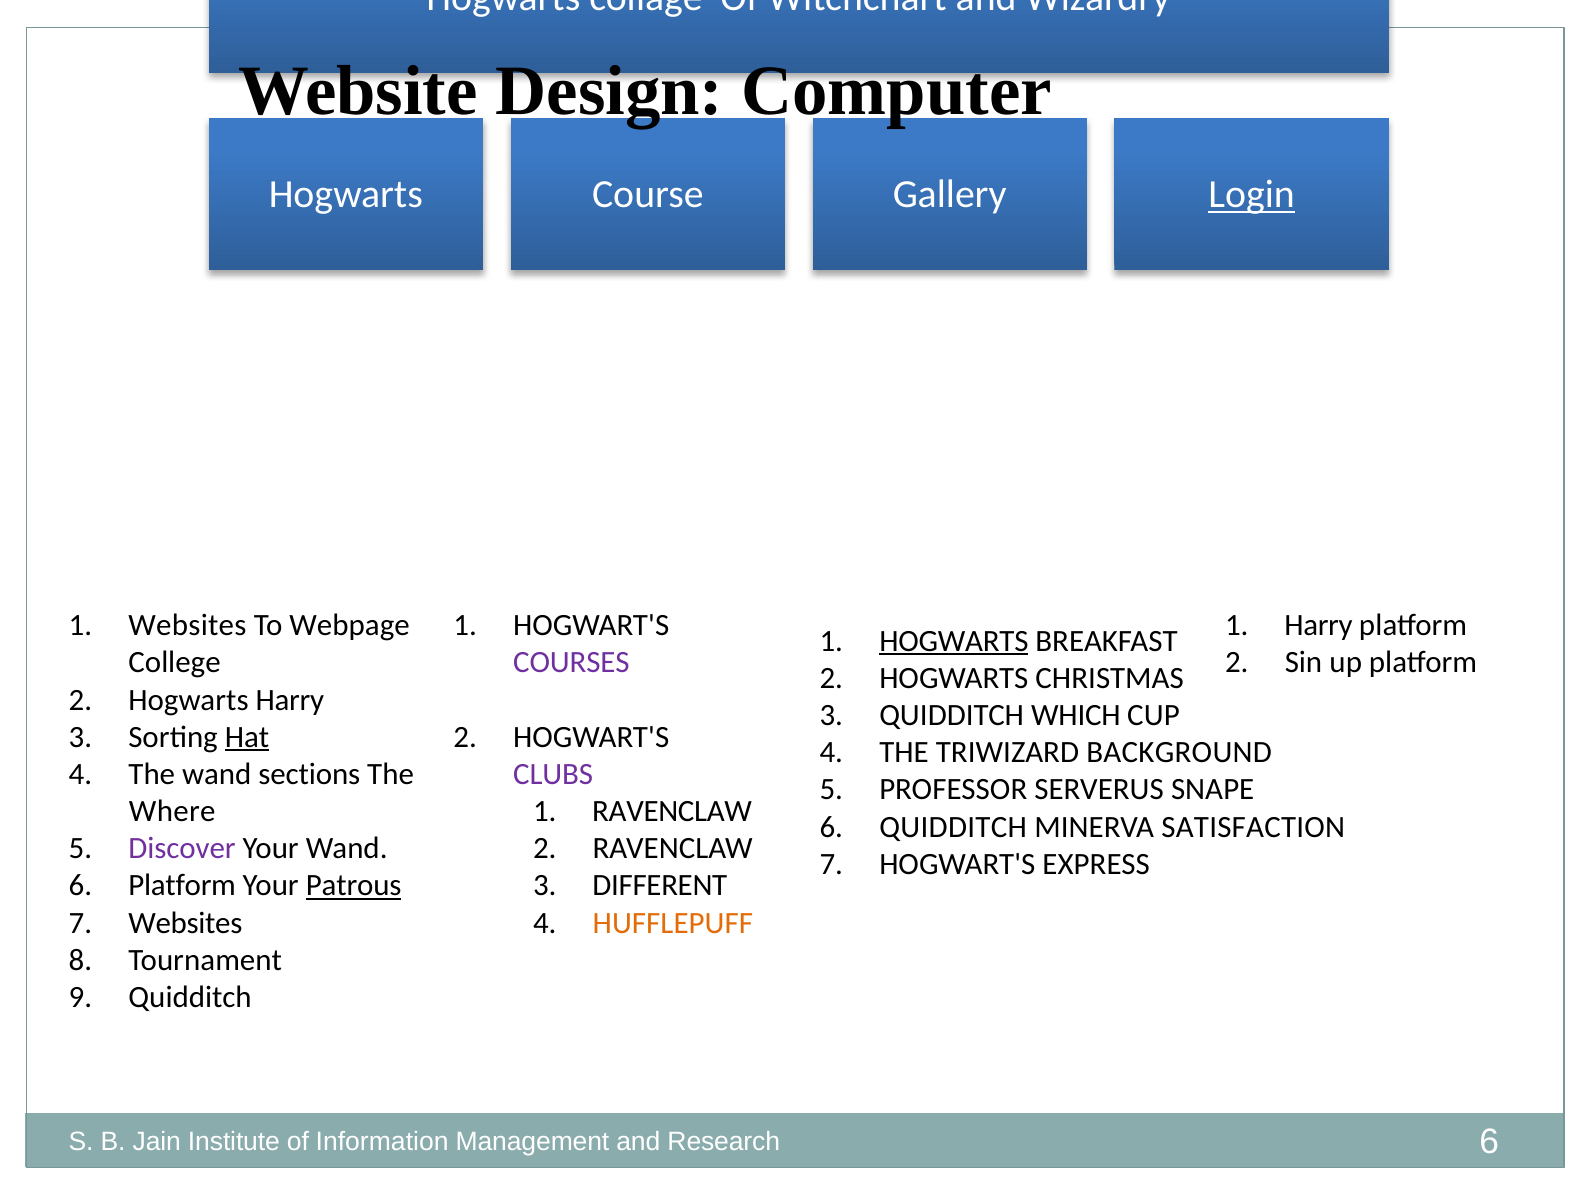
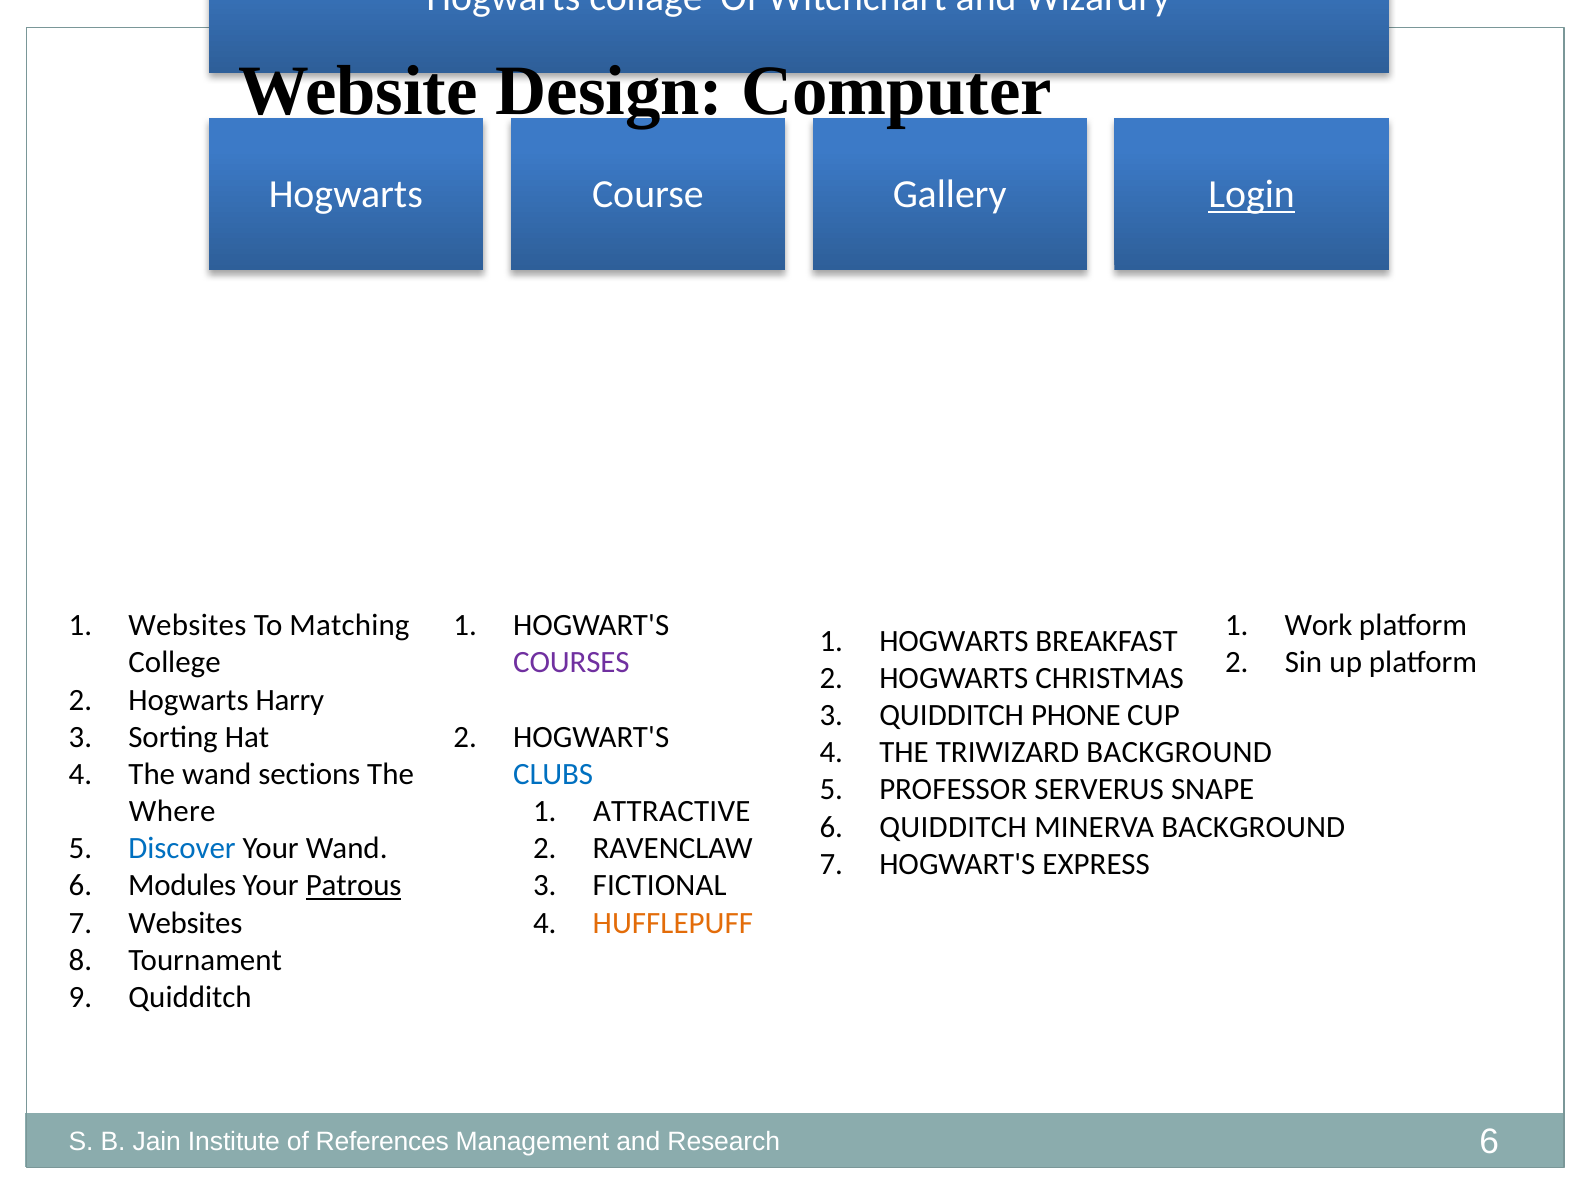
Webpage: Webpage -> Matching (349, 626)
Harry: Harry -> Work (1318, 626)
HOGWARTS underline: present -> none (954, 641)
WHICH: WHICH -> PHONE (1076, 715)
Hat underline: present -> none (247, 737)
CLUBS colour: purple -> blue (553, 774)
RAVENCLAW: RAVENCLAW -> ATTRACTIVE (672, 811)
MINERVA SATISFACTION: SATISFACTION -> BACKGROUND (1253, 827)
Discover colour: purple -> blue (182, 849)
DIFFERENT: DIFFERENT -> FICTIONAL (660, 886)
6 Platform: Platform -> Modules (182, 886)
Information: Information -> References (382, 1142)
